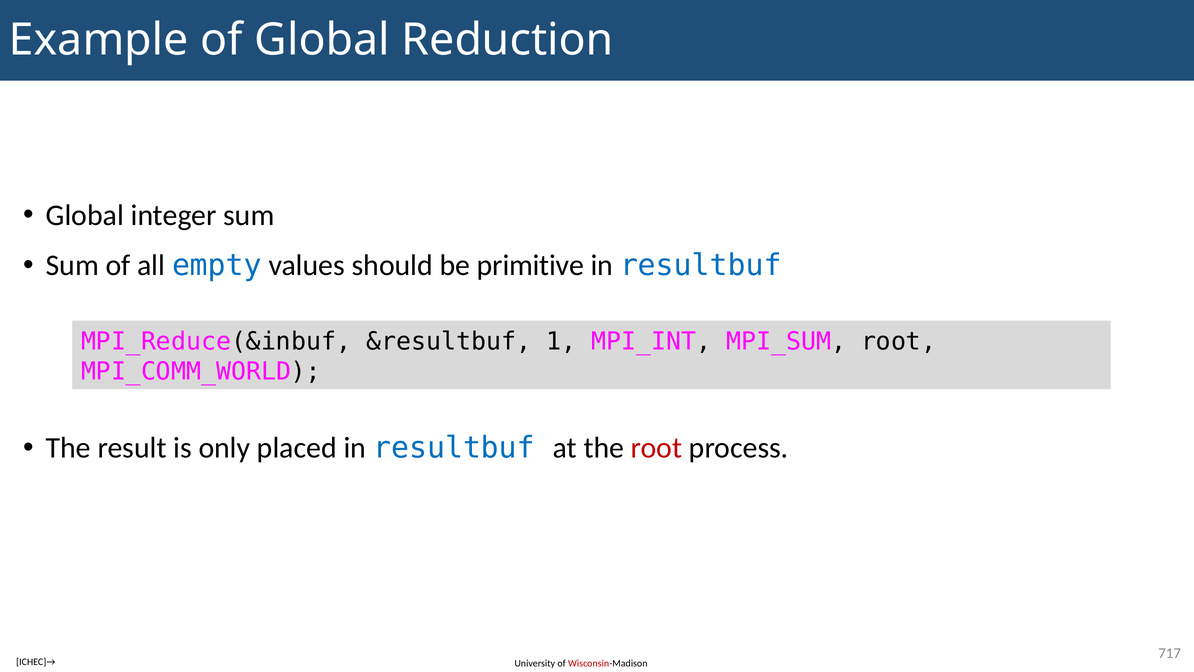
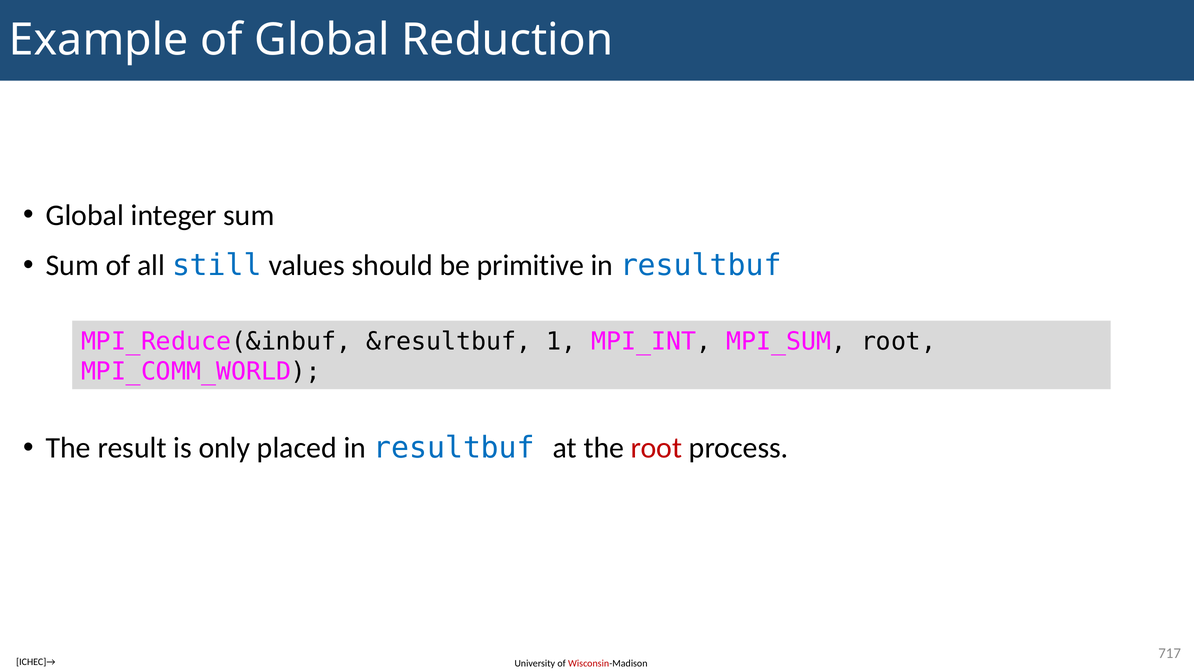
empty: empty -> still (217, 265)
